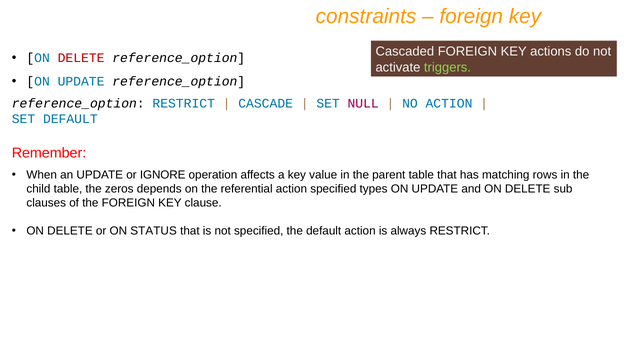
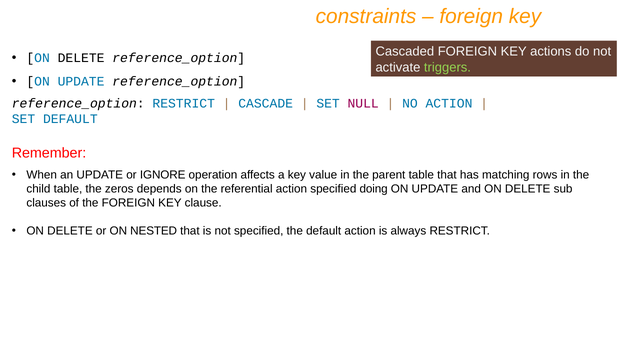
DELETE colour: red -> black (81, 58)
types: types -> doing (374, 189)
STATUS: STATUS -> NESTED (154, 231)
